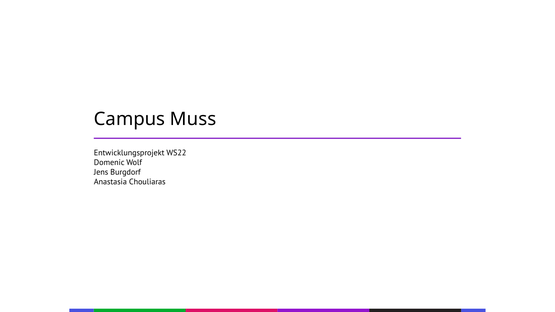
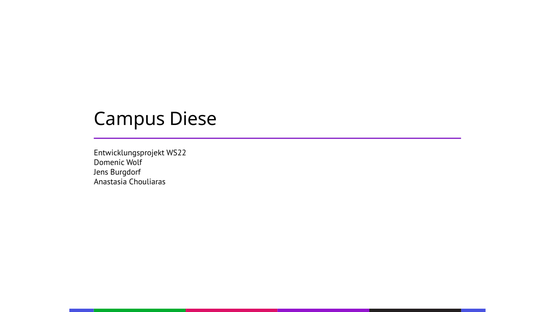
Muss: Muss -> Diese (193, 119)
